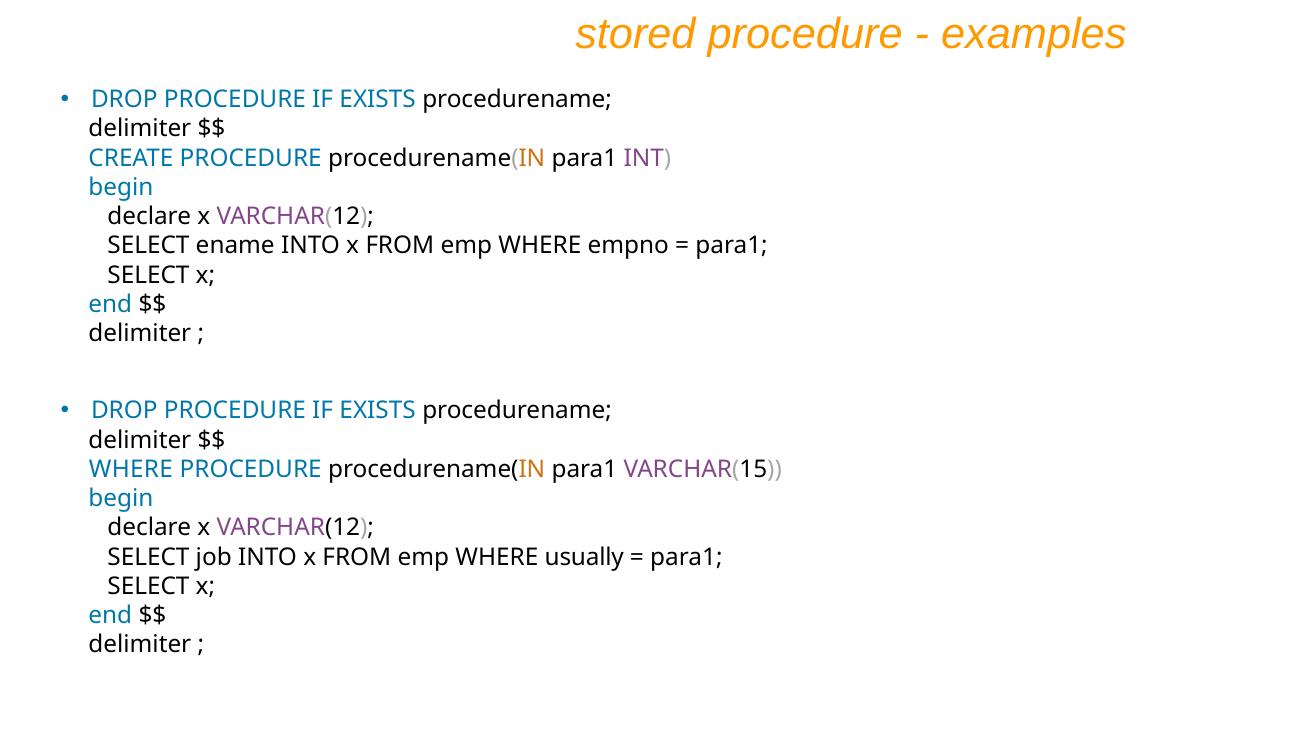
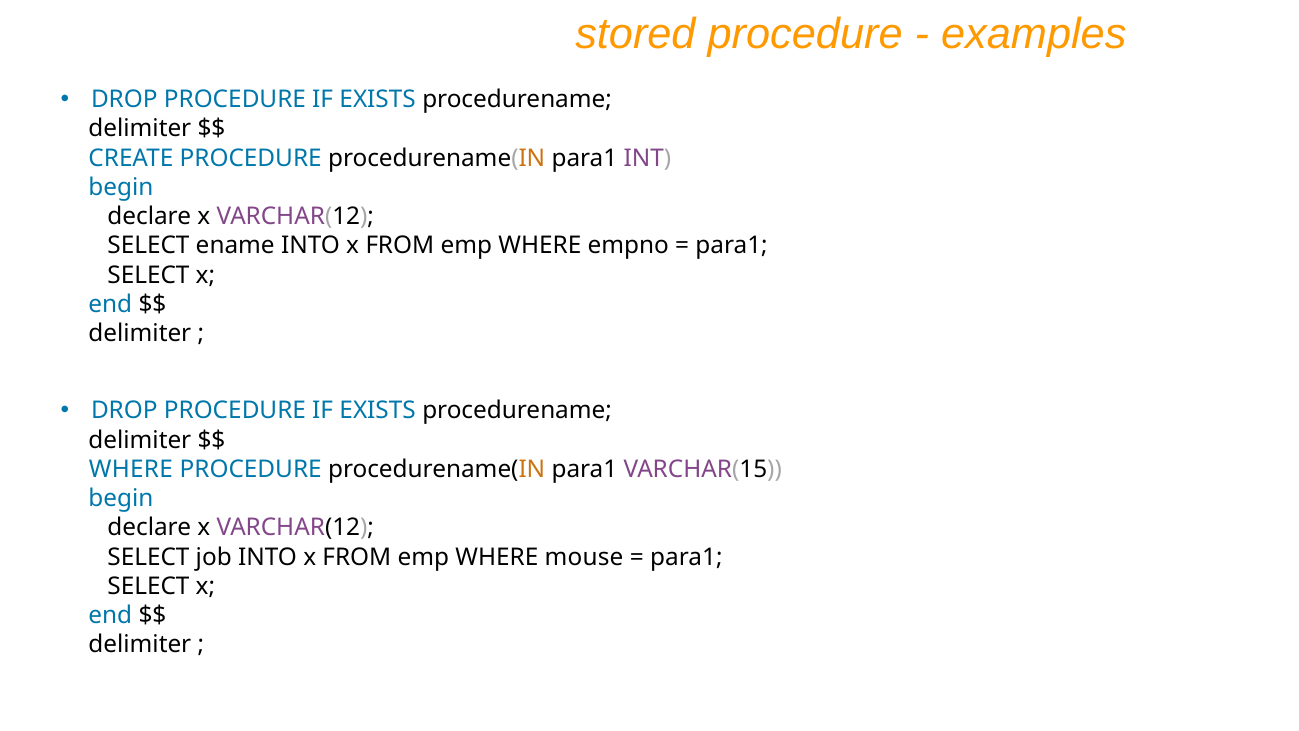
usually: usually -> mouse (584, 557)
